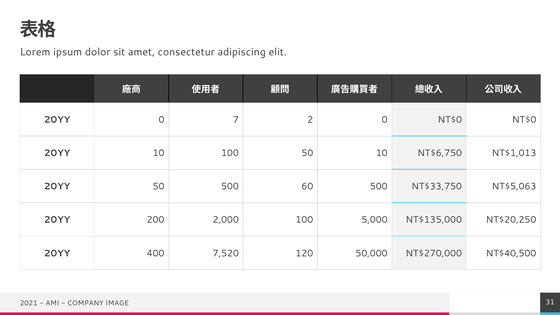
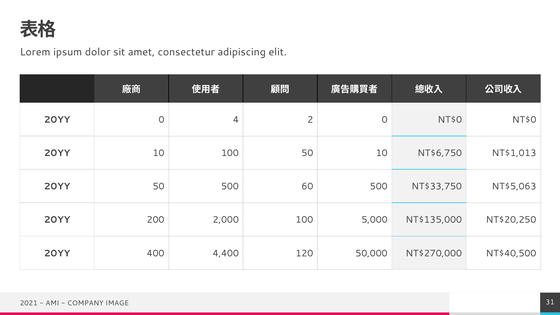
7: 7 -> 4 (236, 120)
7,520: 7,520 -> 4,400 (226, 253)
